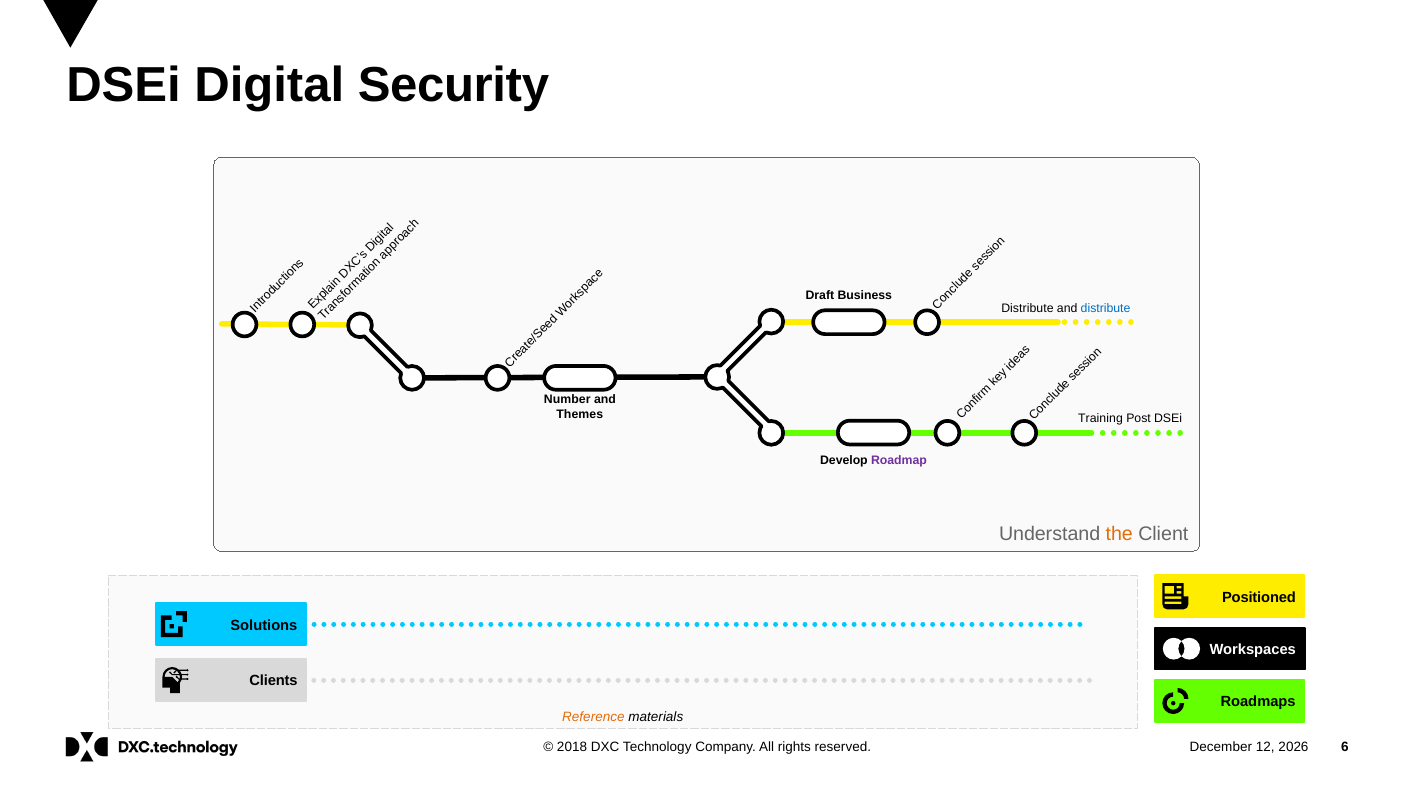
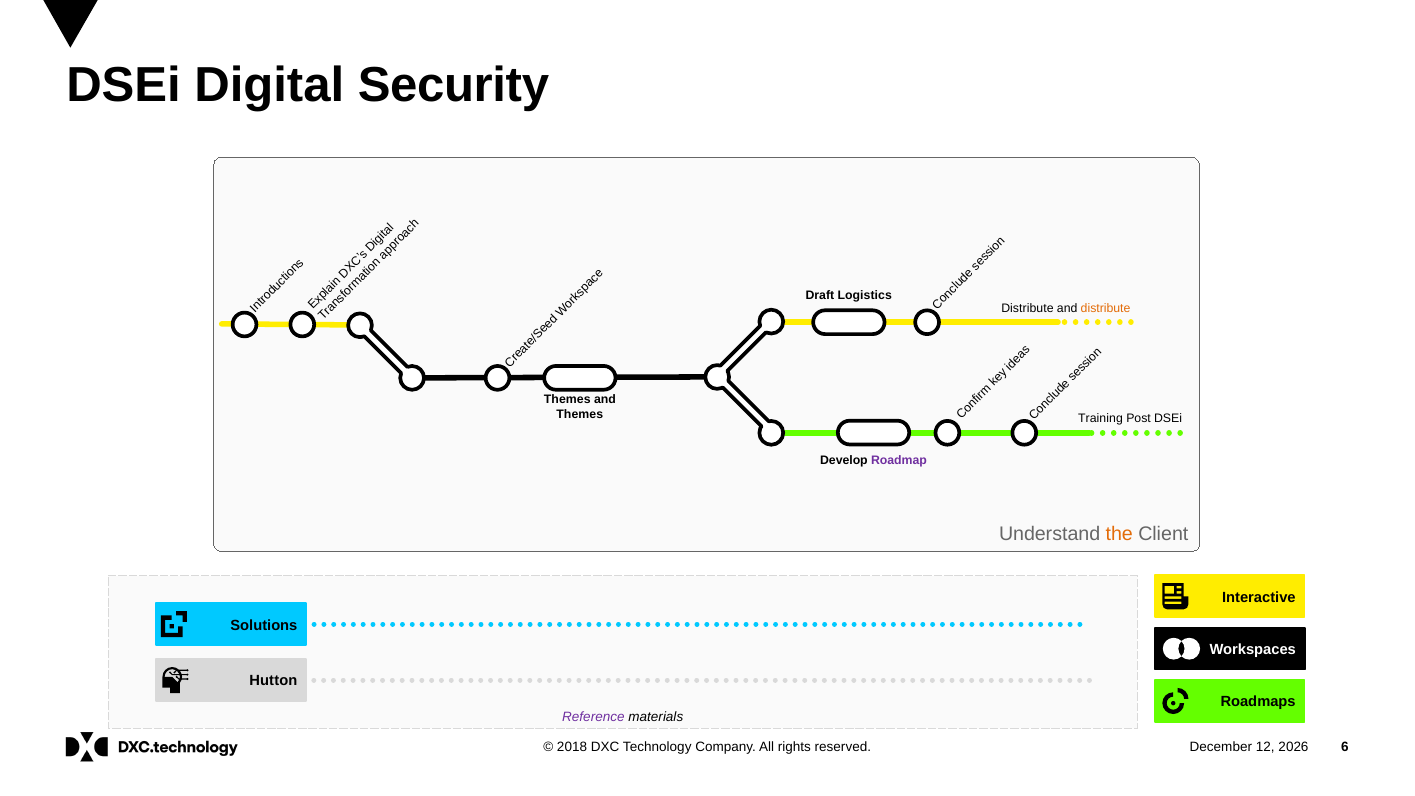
Business: Business -> Logistics (865, 295)
distribute colour: blue -> orange (1106, 308)
Number: Number -> Themes (567, 400)
Positioned: Positioned -> Interactive (1259, 597)
Clients: Clients -> Hutton (273, 681)
Reference colour: orange -> purple (593, 717)
